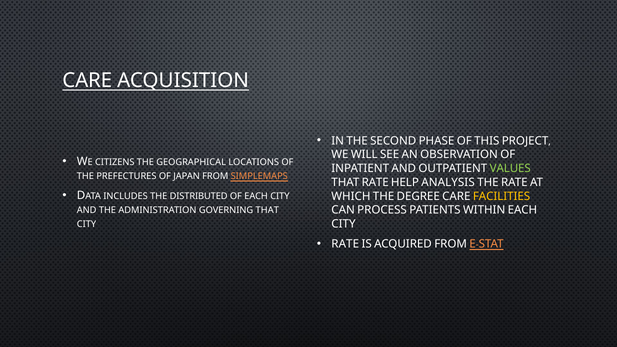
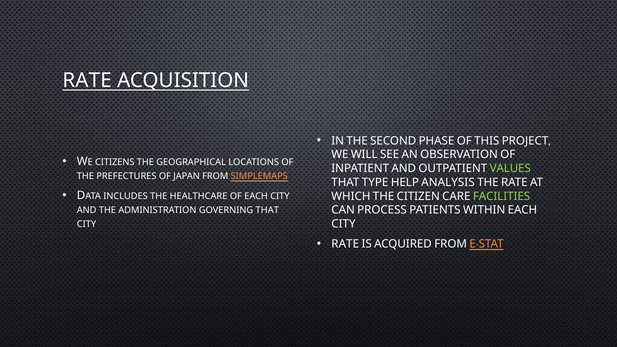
CARE: CARE -> RATE (87, 80)
THAT RATE: RATE -> TYPE (375, 182)
DISTRIBUTED: DISTRIBUTED -> HEALTHCARE (199, 196)
DEGREE: DEGREE -> CITIZEN (418, 196)
FACILITIES colour: yellow -> light green (502, 196)
